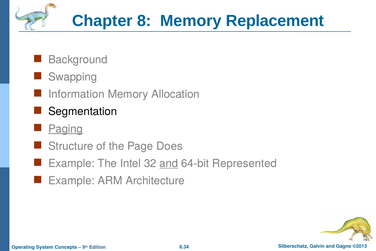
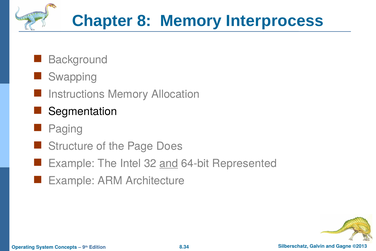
Replacement: Replacement -> Interprocess (275, 21)
Information: Information -> Instructions (77, 94)
Paging underline: present -> none (66, 129)
